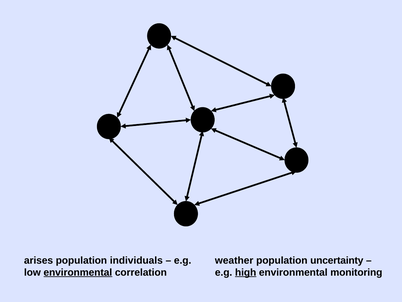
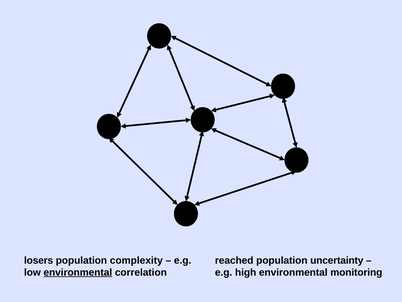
arises: arises -> losers (39, 260)
individuals: individuals -> complexity (136, 260)
weather: weather -> reached (234, 260)
high underline: present -> none (246, 272)
